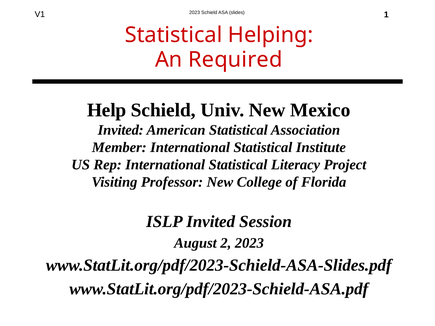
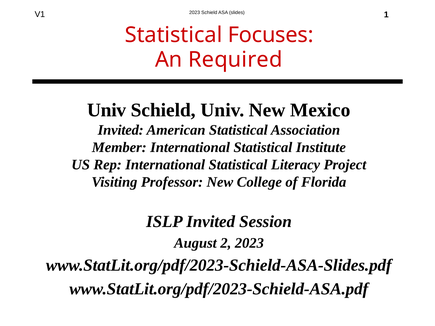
Helping: Helping -> Focuses (271, 35)
Help: Help -> Univ (107, 110)
